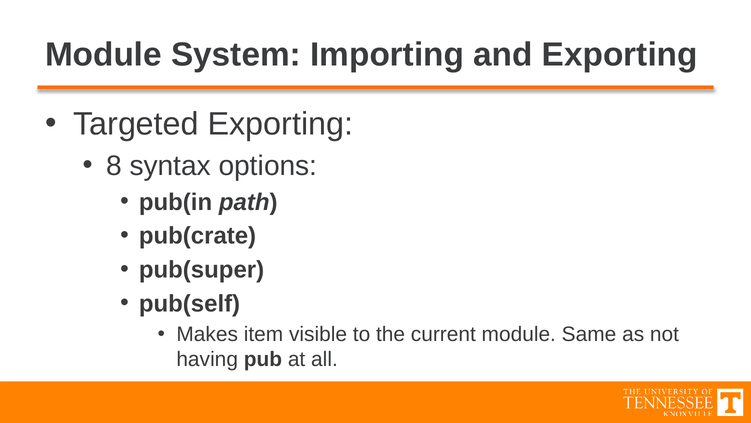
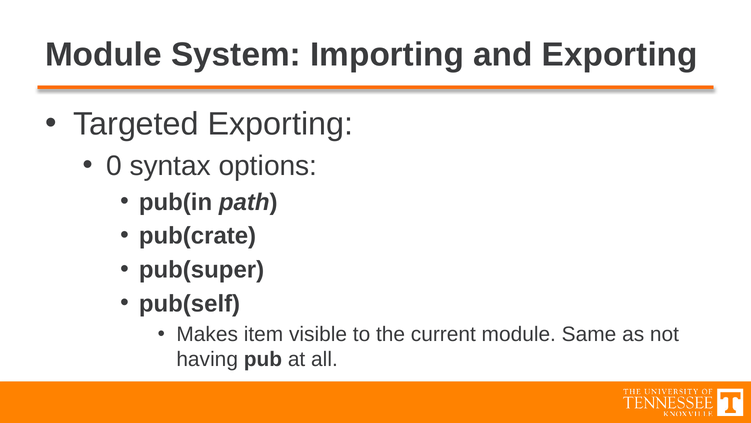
8: 8 -> 0 (114, 166)
